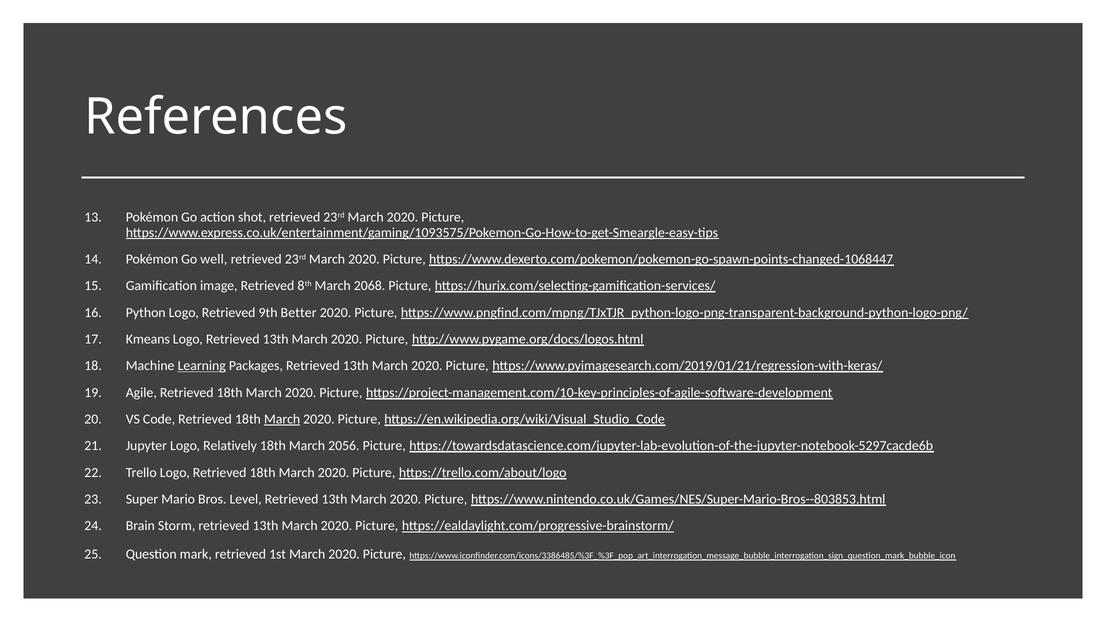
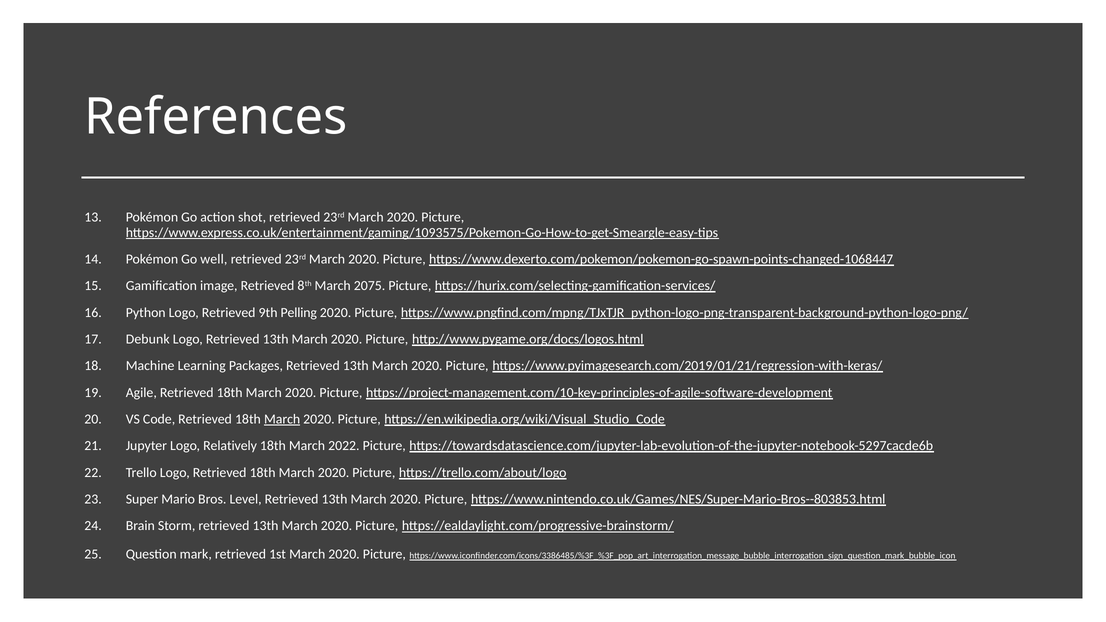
2068: 2068 -> 2075 (370, 286)
Better: Better -> Pelling (299, 313)
Kmeans: Kmeans -> Debunk (148, 339)
Learning underline: present -> none (202, 366)
2056: 2056 -> 2022 (344, 446)
